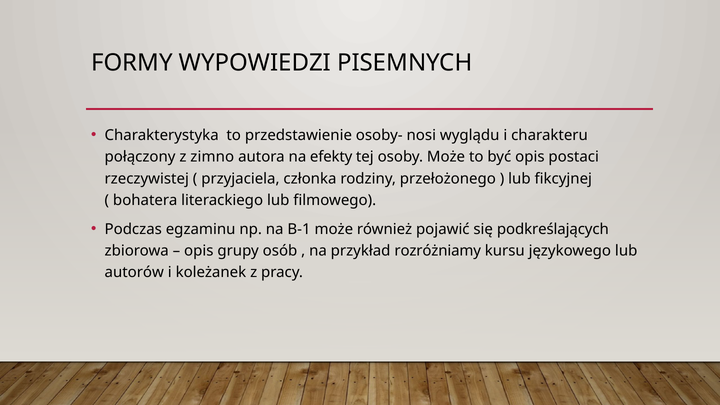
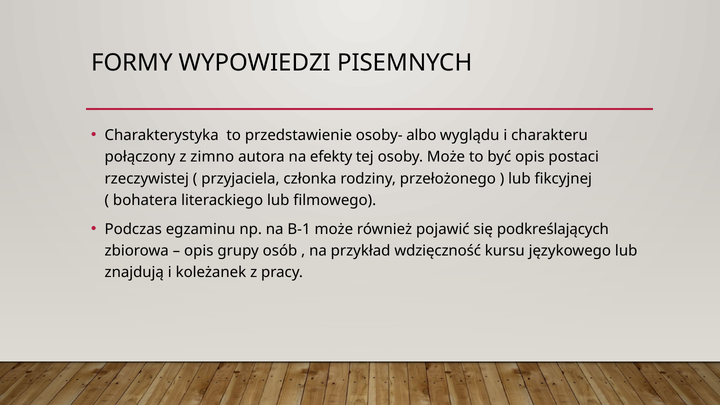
nosi: nosi -> albo (421, 135)
rozróżniamy: rozróżniamy -> wdzięczność (438, 251)
autorów: autorów -> znajdują (134, 272)
